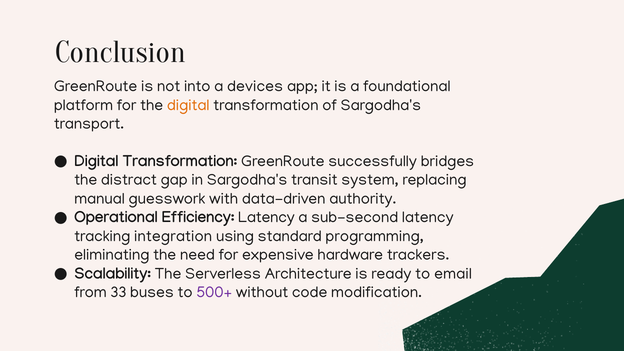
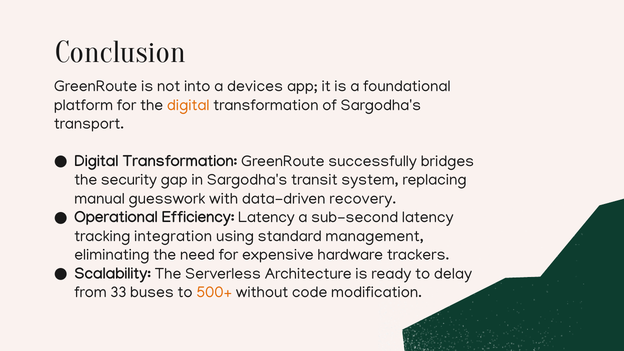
distract: distract -> security (129, 180)
authority: authority -> recovery (363, 198)
programming: programming -> management (375, 236)
email: email -> delay (453, 273)
500+ colour: purple -> orange (214, 292)
